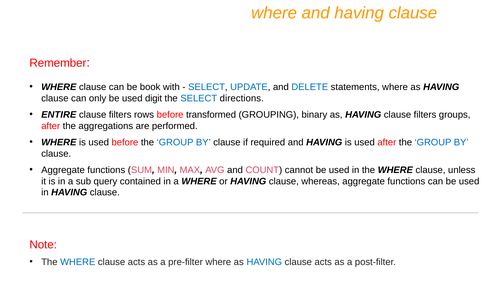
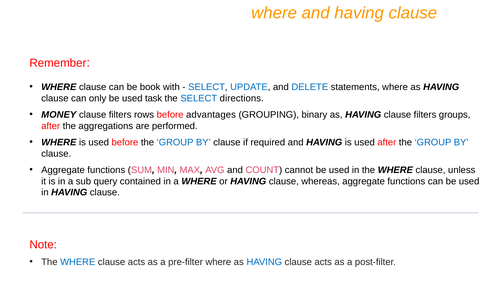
digit: digit -> task (154, 98)
ENTIRE: ENTIRE -> MONEY (59, 115)
transformed: transformed -> advantages (211, 115)
